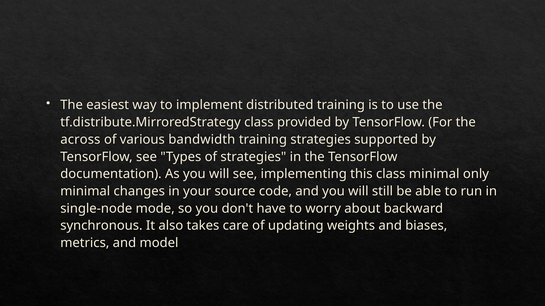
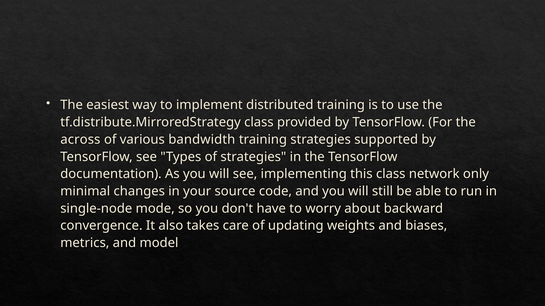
class minimal: minimal -> network (434, 174)
synchronous: synchronous -> convergence (101, 226)
